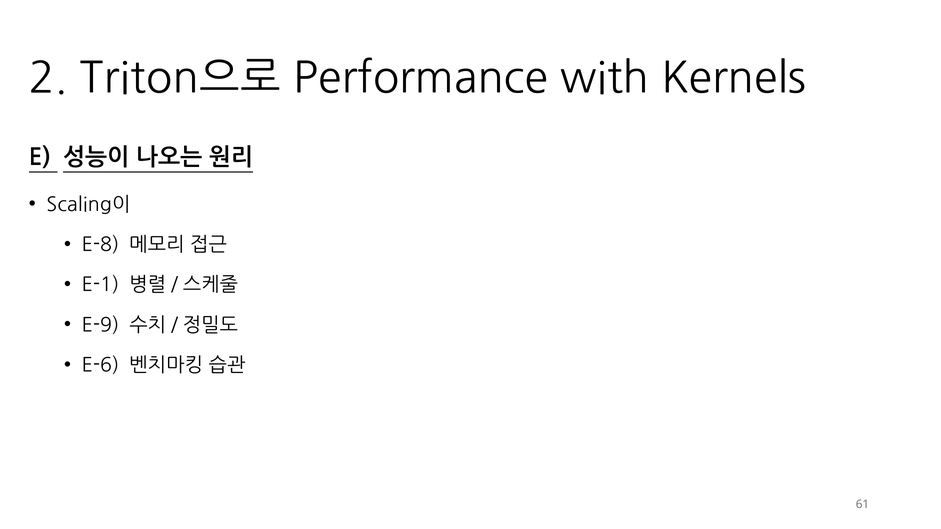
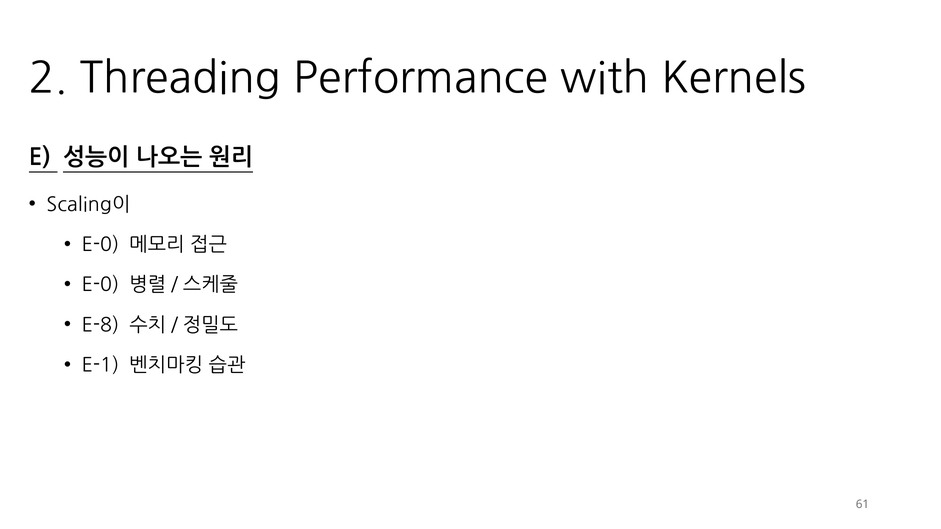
Triton으로: Triton으로 -> Threading (181, 79)
E-8: E-8 -> E-0 (100, 245)
E-1: E-1 -> E-0 (100, 285)
E-9: E-9 -> E-8 (100, 325)
E-6: E-6 -> E-1 (100, 365)
